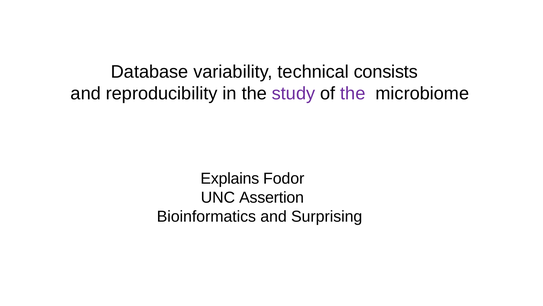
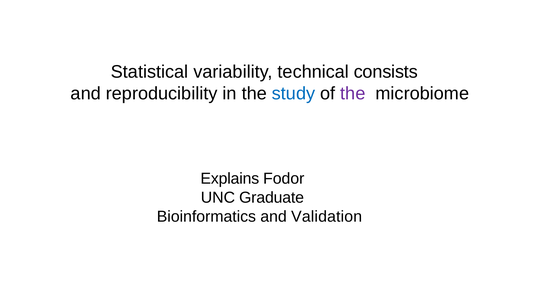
Database: Database -> Statistical (150, 72)
study colour: purple -> blue (294, 93)
Assertion: Assertion -> Graduate (272, 197)
Surprising: Surprising -> Validation (327, 216)
